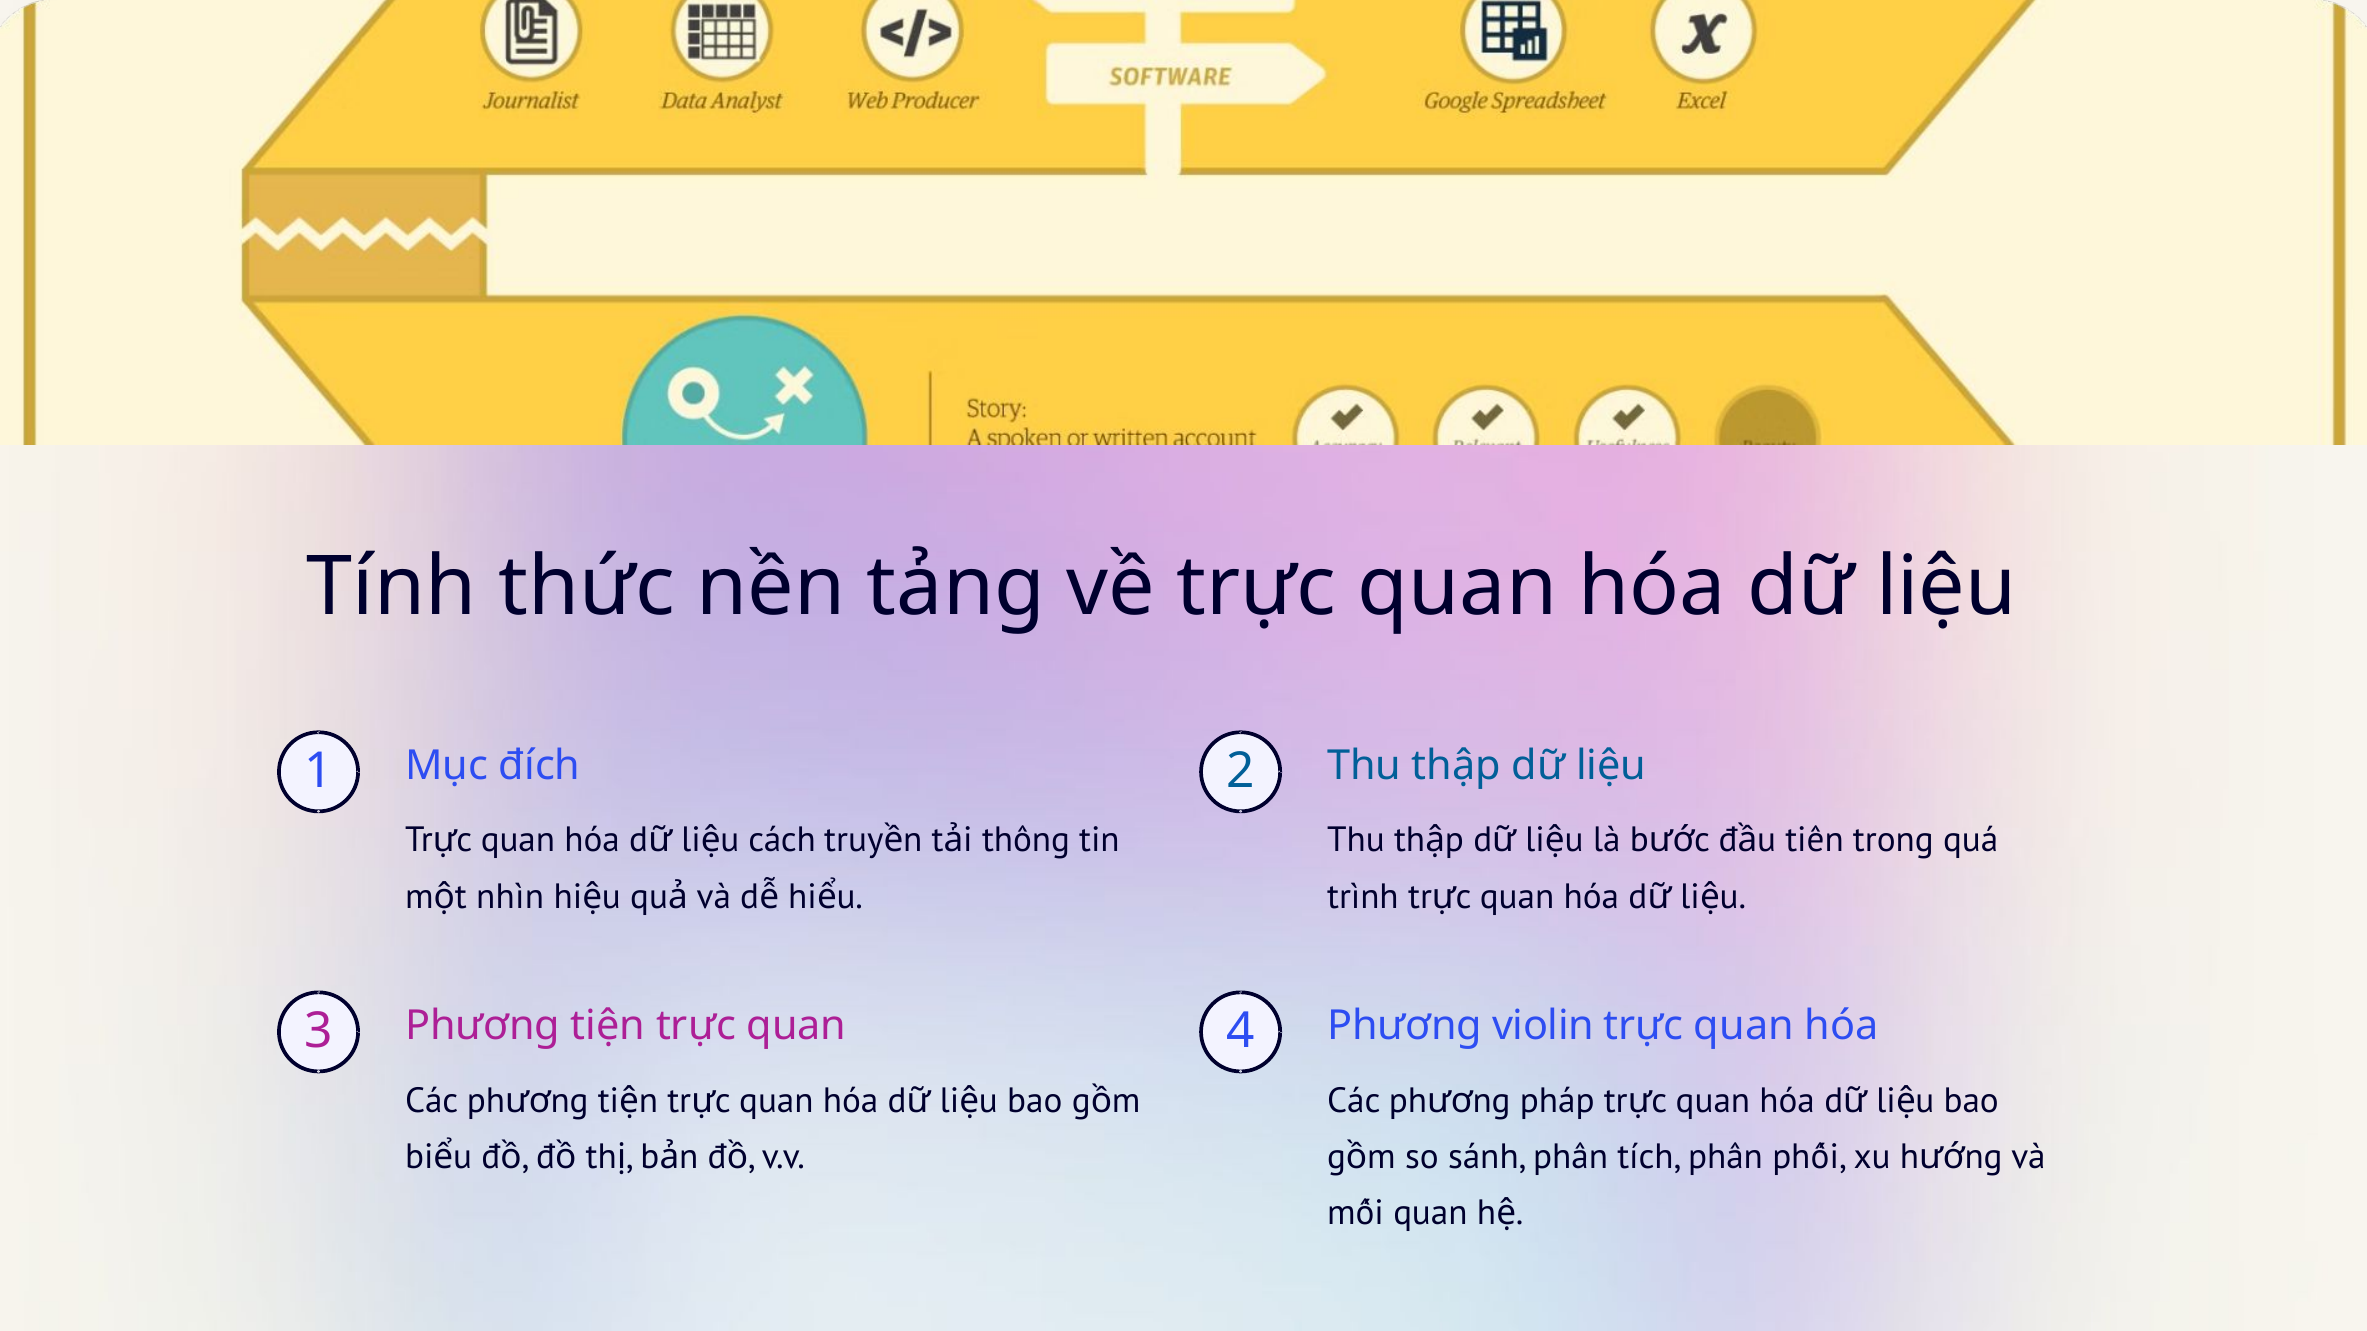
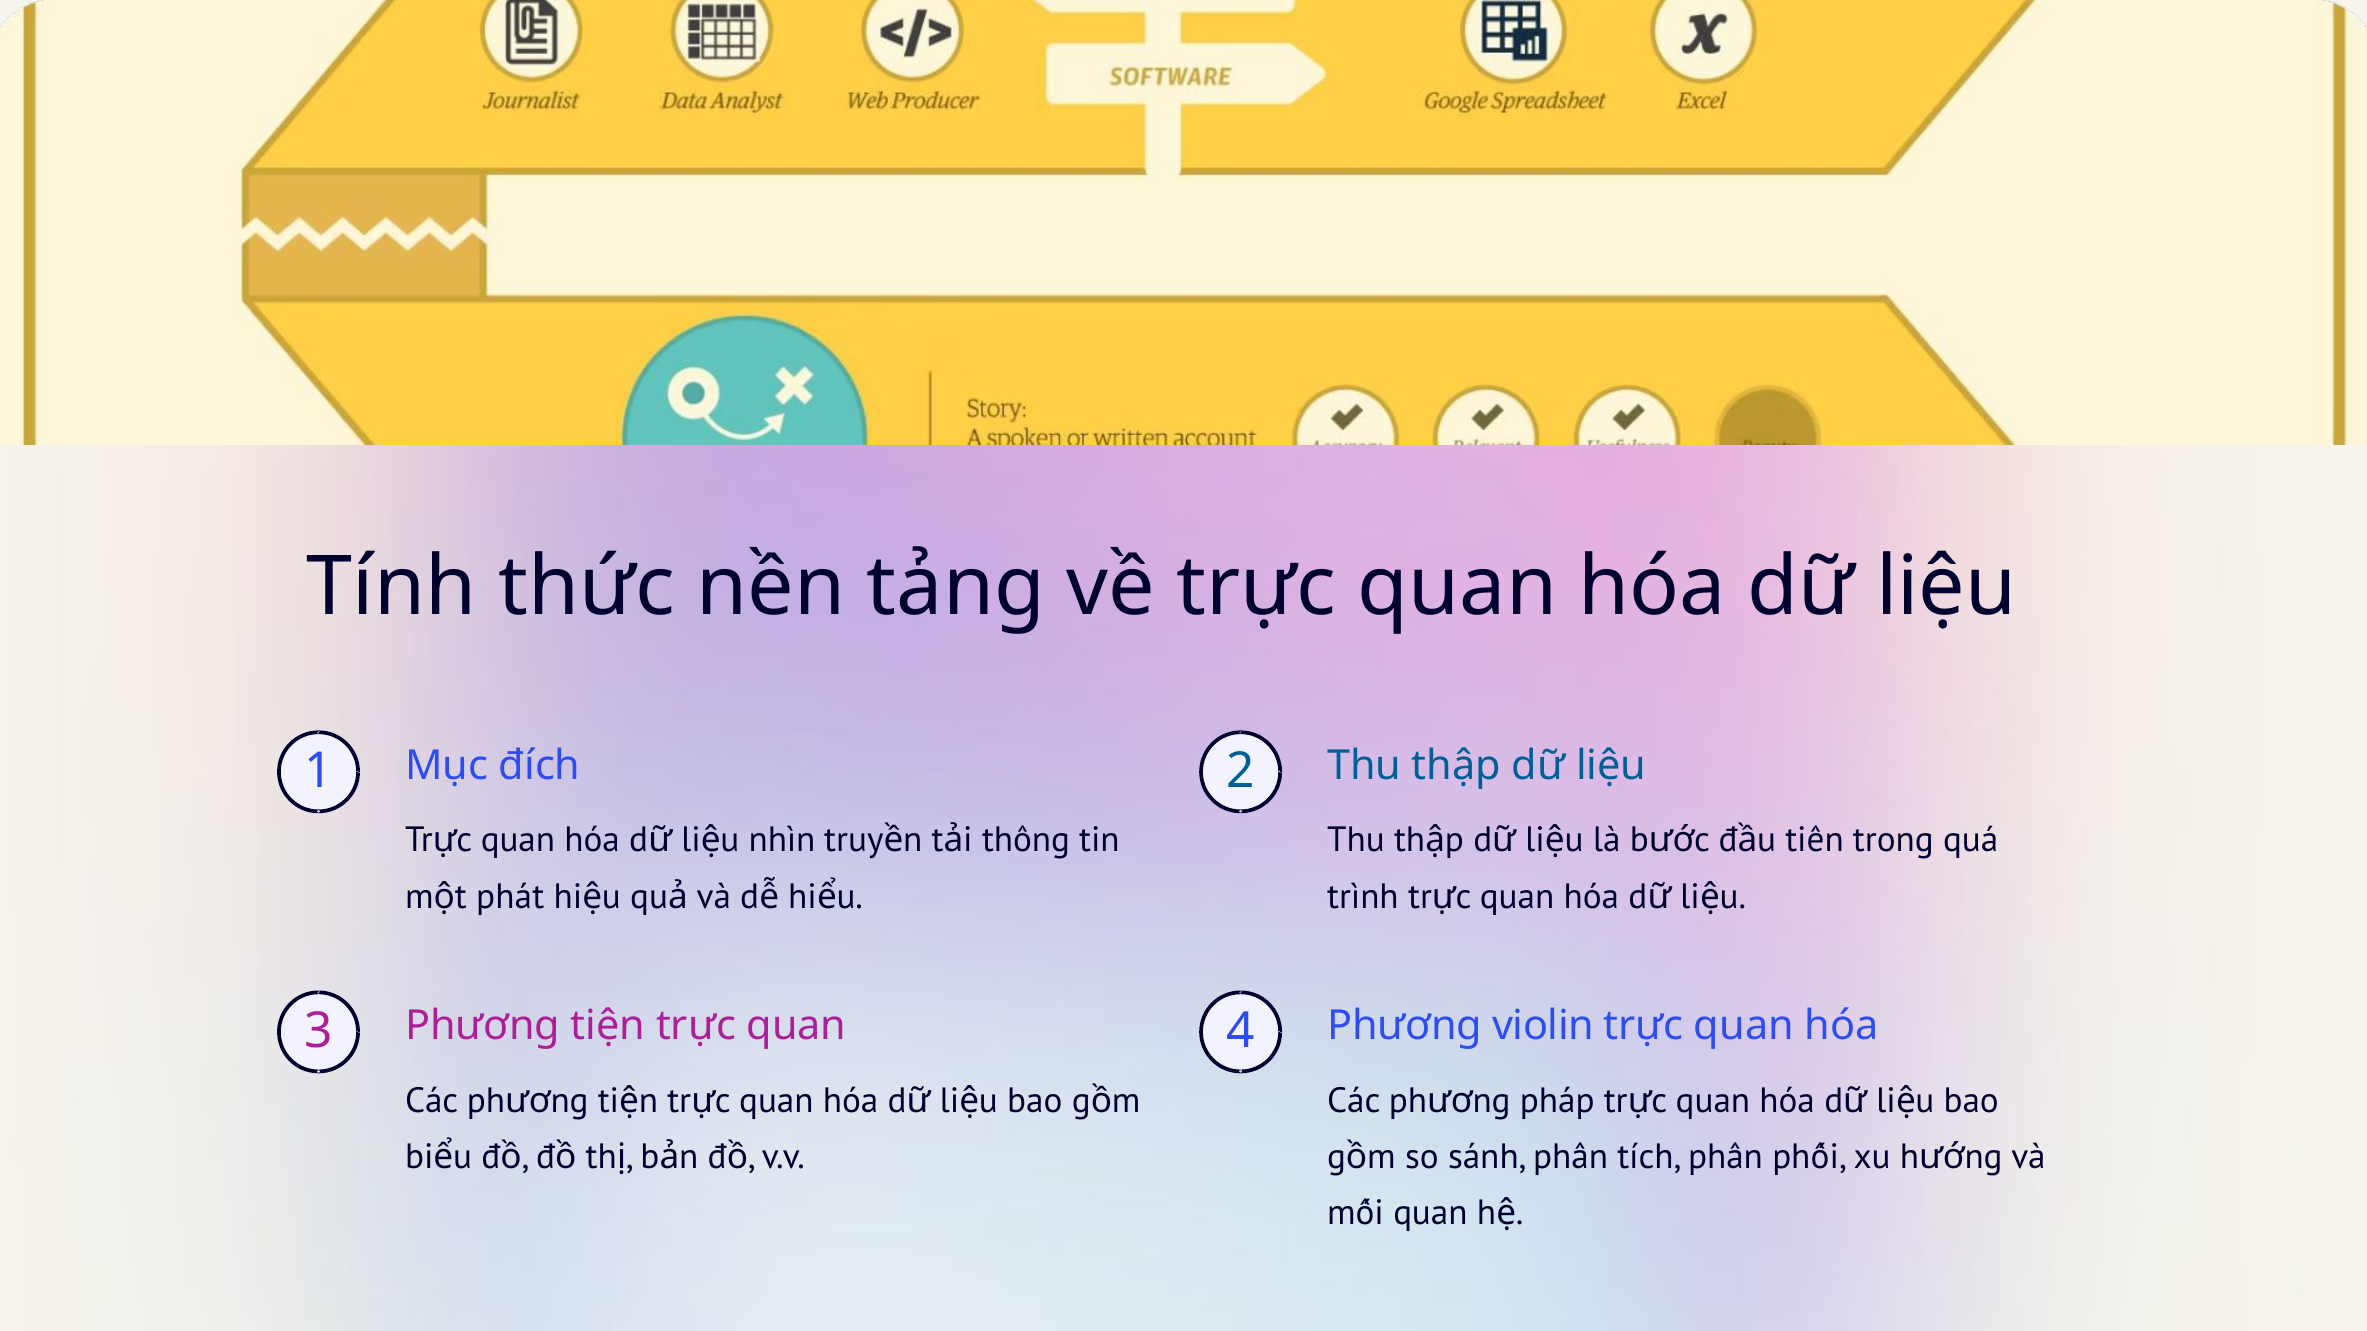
cách: cách -> nhìn (782, 841)
nhìn: nhìn -> phát (510, 897)
